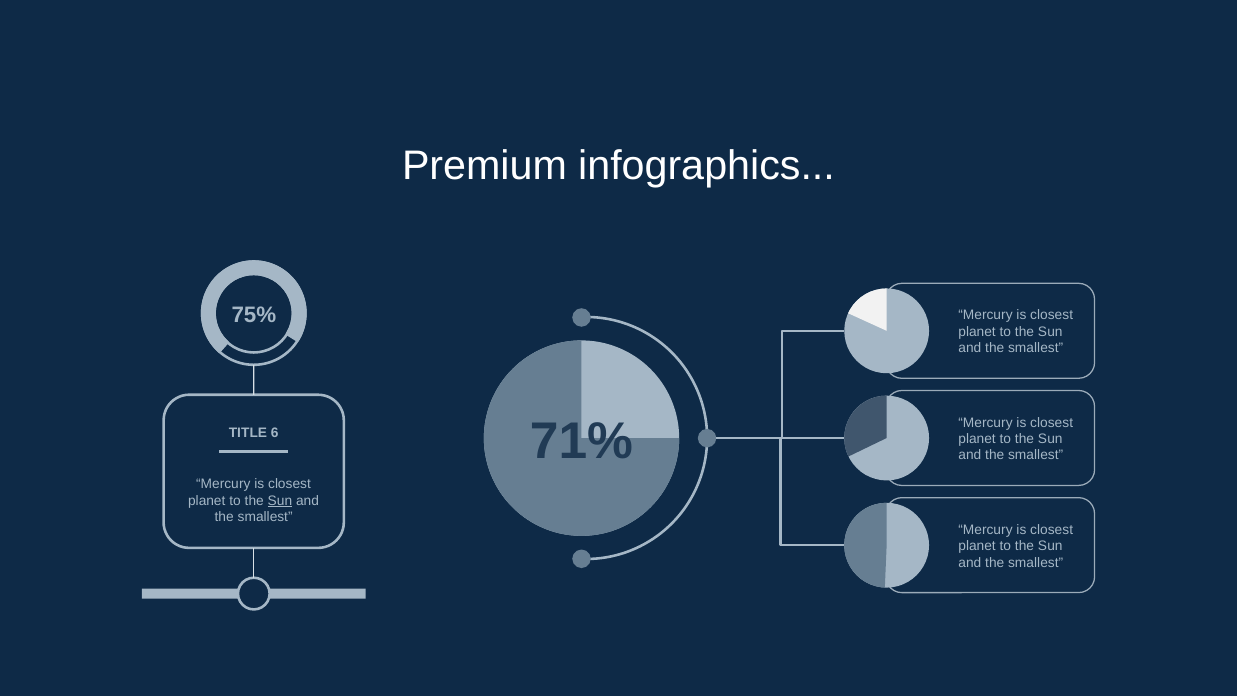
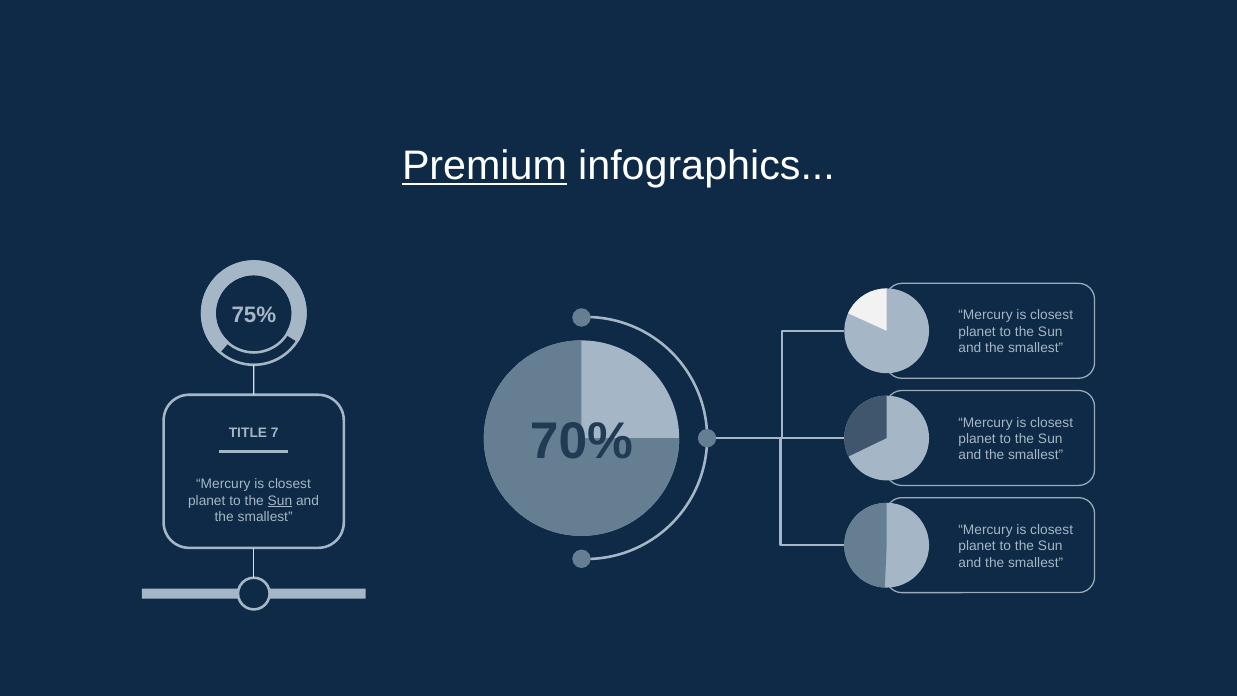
Premium underline: none -> present (484, 166)
71%: 71% -> 70% (581, 442)
6: 6 -> 7 (275, 433)
